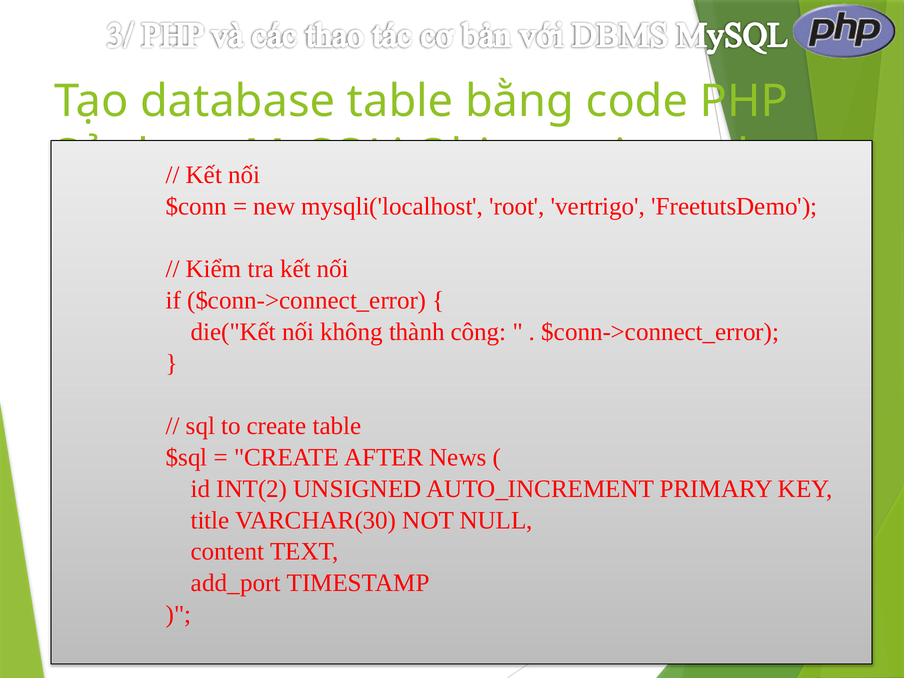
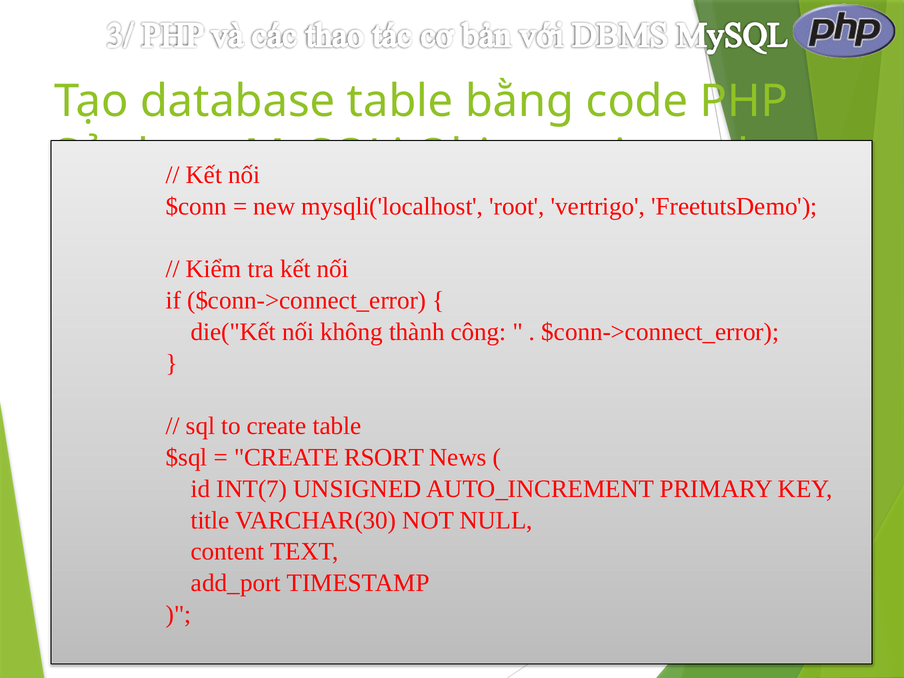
AFTER: AFTER -> RSORT (384, 458)
INT(2: INT(2 -> INT(7 (252, 489)
